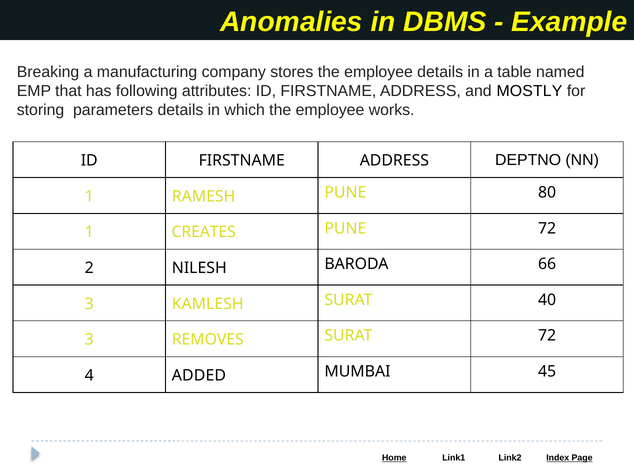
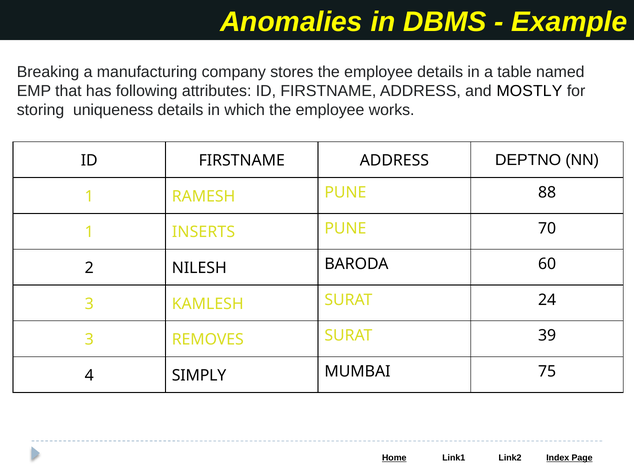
parameters: parameters -> uniqueness (113, 110)
80: 80 -> 88 (547, 192)
CREATES: CREATES -> INSERTS (204, 232)
PUNE 72: 72 -> 70 (547, 228)
66: 66 -> 60 (547, 264)
40: 40 -> 24 (547, 300)
SURAT 72: 72 -> 39 (547, 335)
ADDED: ADDED -> SIMPLY (199, 375)
45: 45 -> 75 (547, 371)
